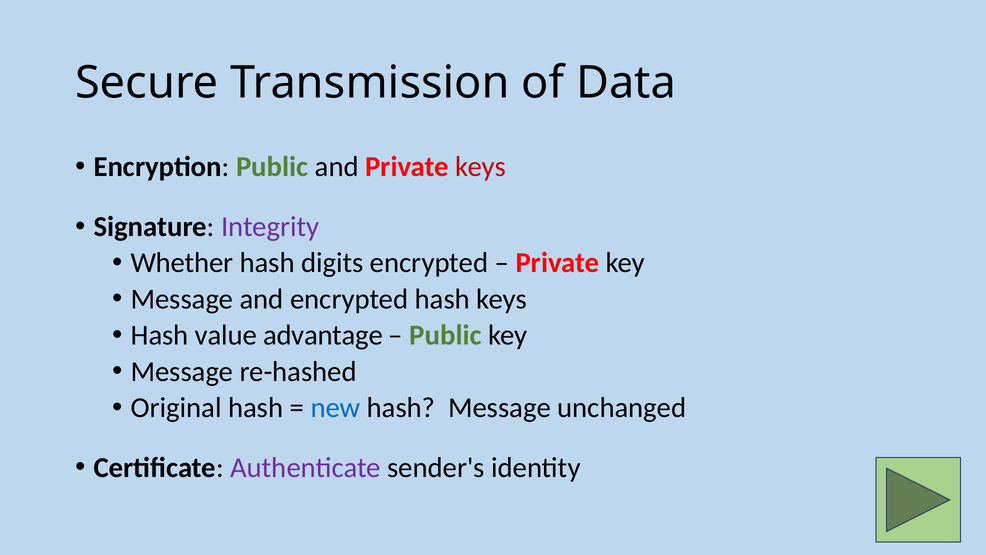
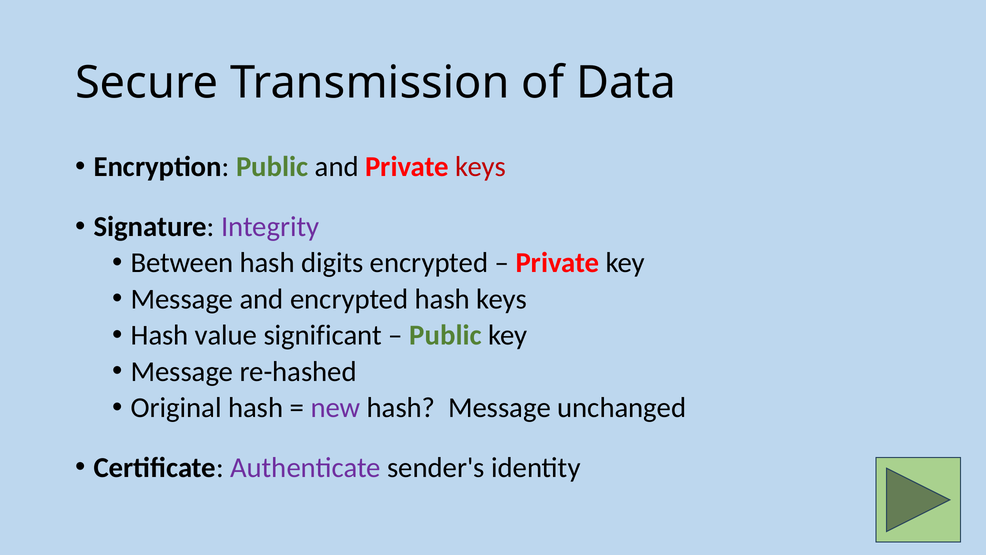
Whether: Whether -> Between (182, 263)
advantage: advantage -> significant (323, 335)
new colour: blue -> purple (335, 407)
